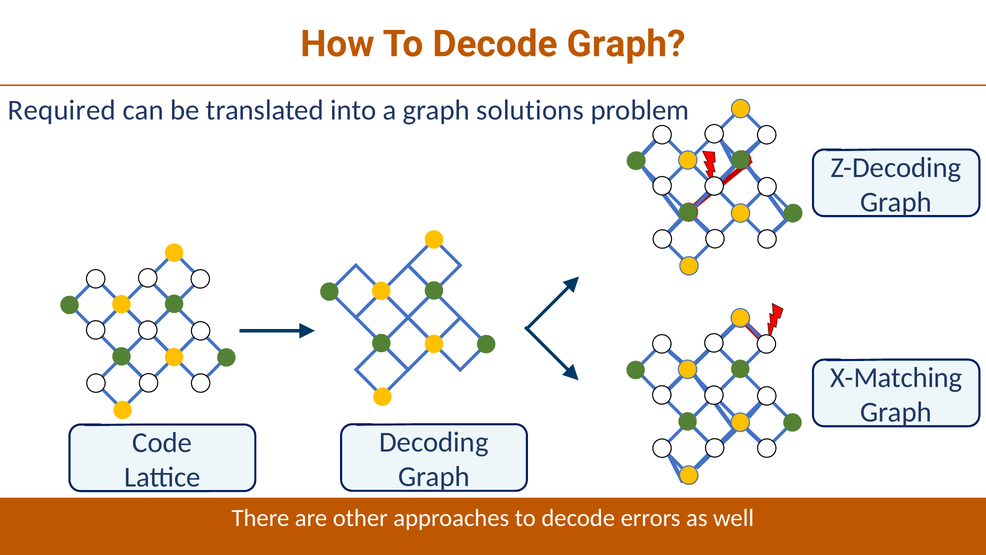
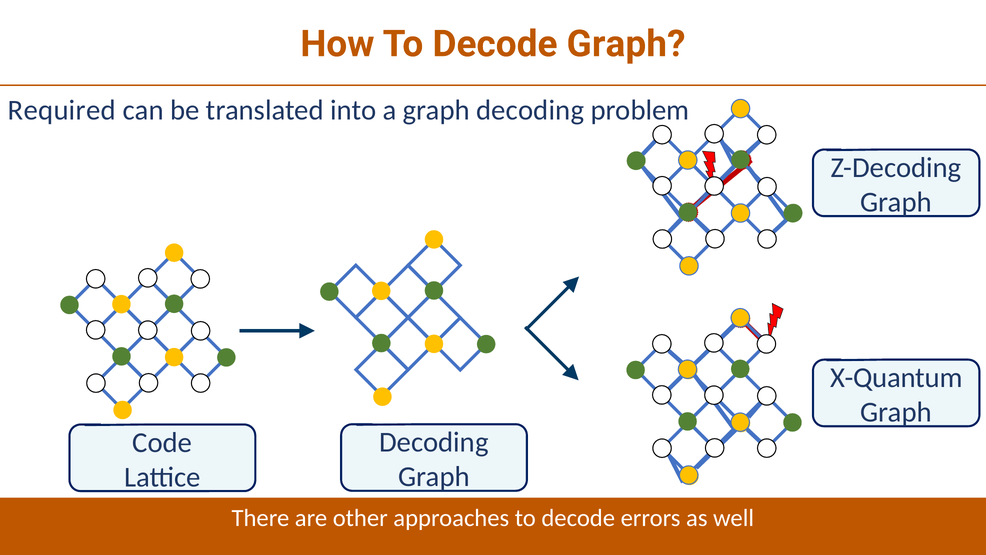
graph solutions: solutions -> decoding (530, 110)
X-Matching: X-Matching -> X-Quantum (896, 377)
